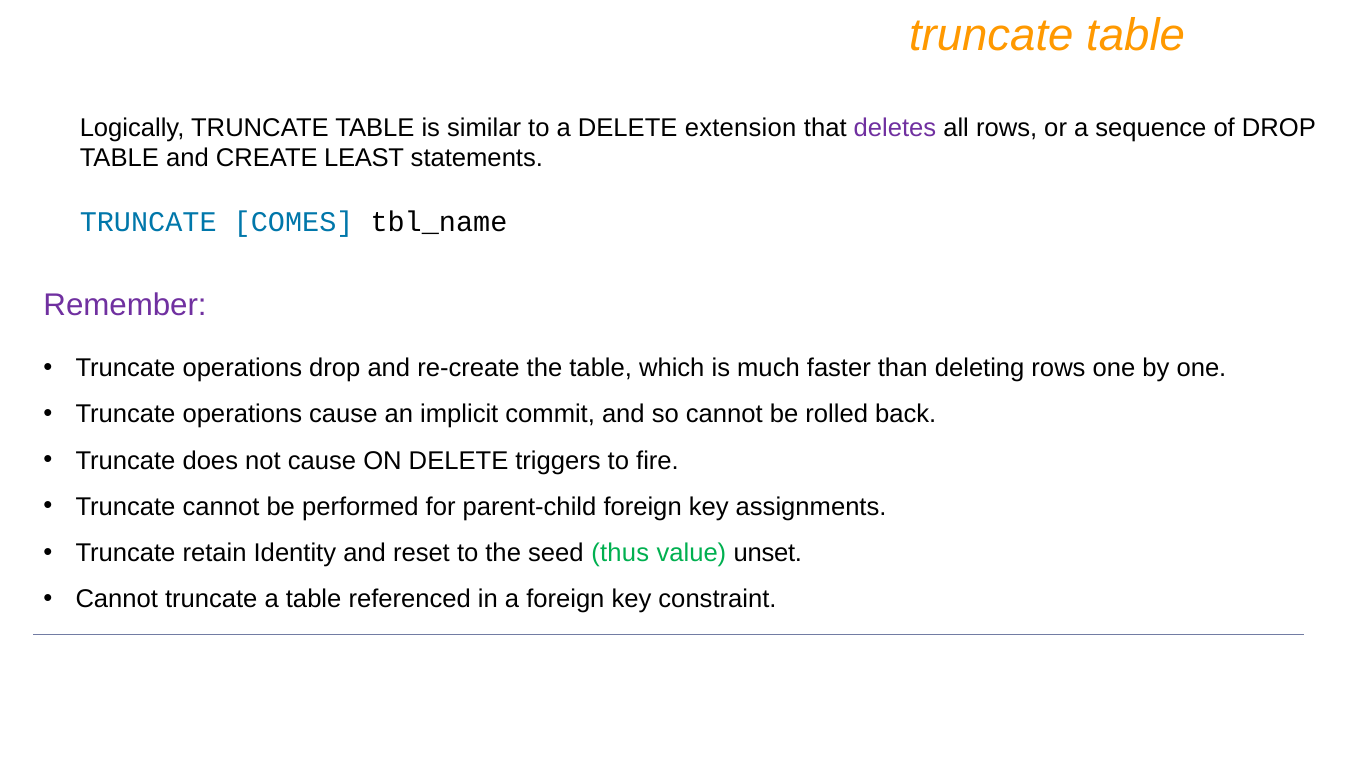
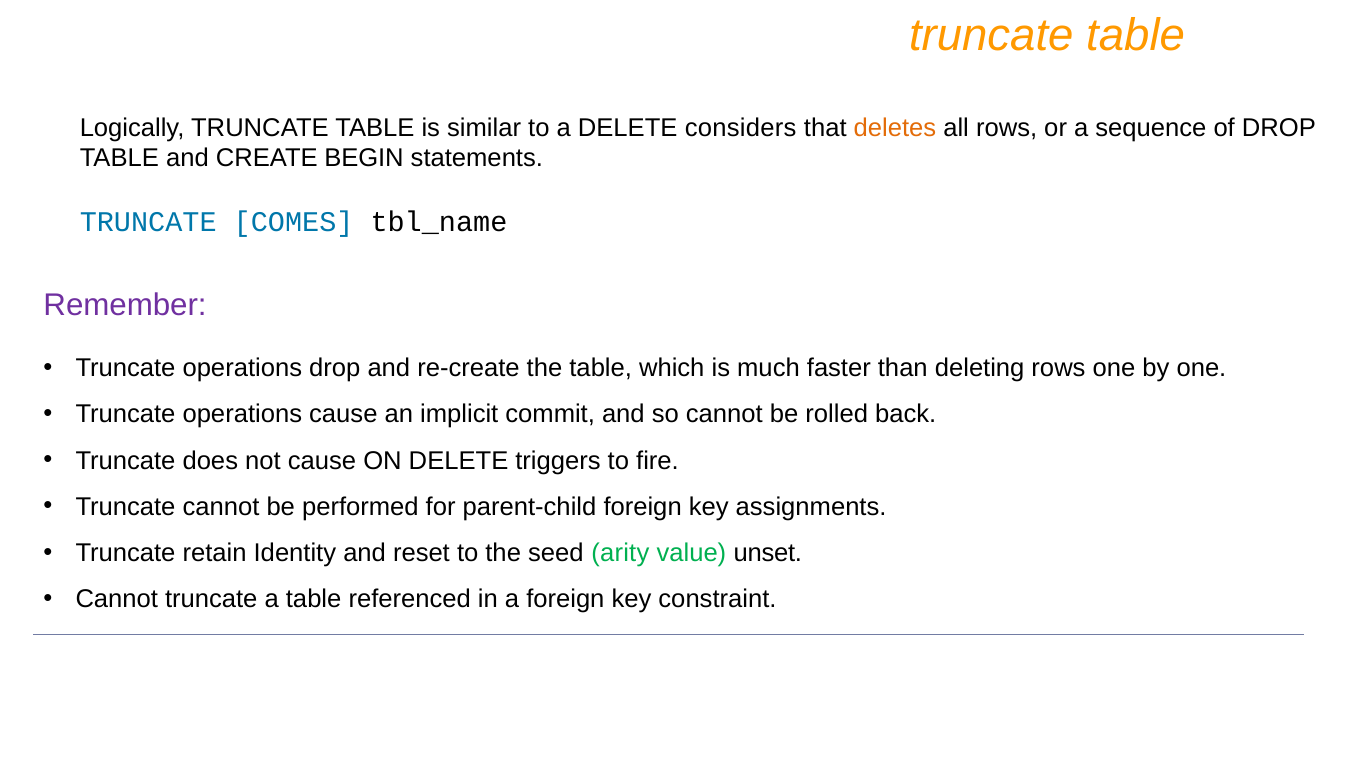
extension: extension -> considers (741, 128)
deletes colour: purple -> orange (895, 128)
LEAST: LEAST -> BEGIN (364, 158)
thus: thus -> arity (620, 552)
